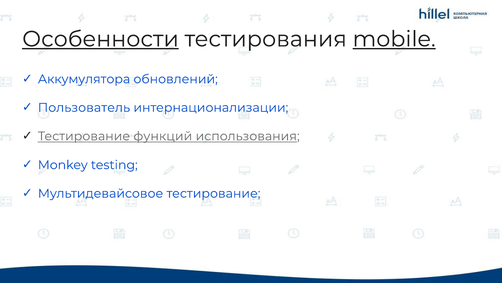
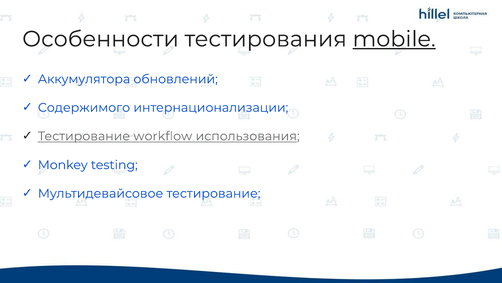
Особенности underline: present -> none (100, 39)
Пользователь: Пользователь -> Содержимого (84, 107)
функций: функций -> workflow (163, 136)
